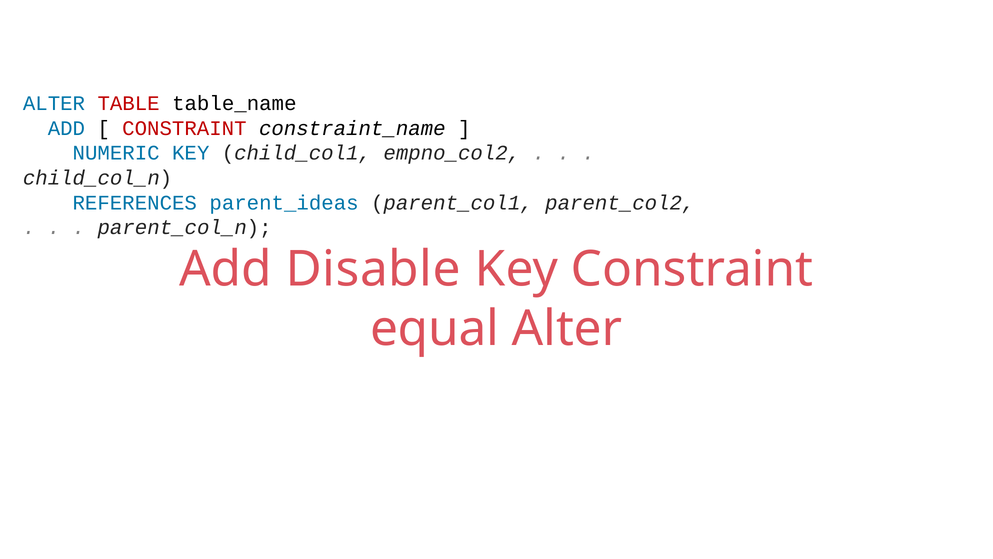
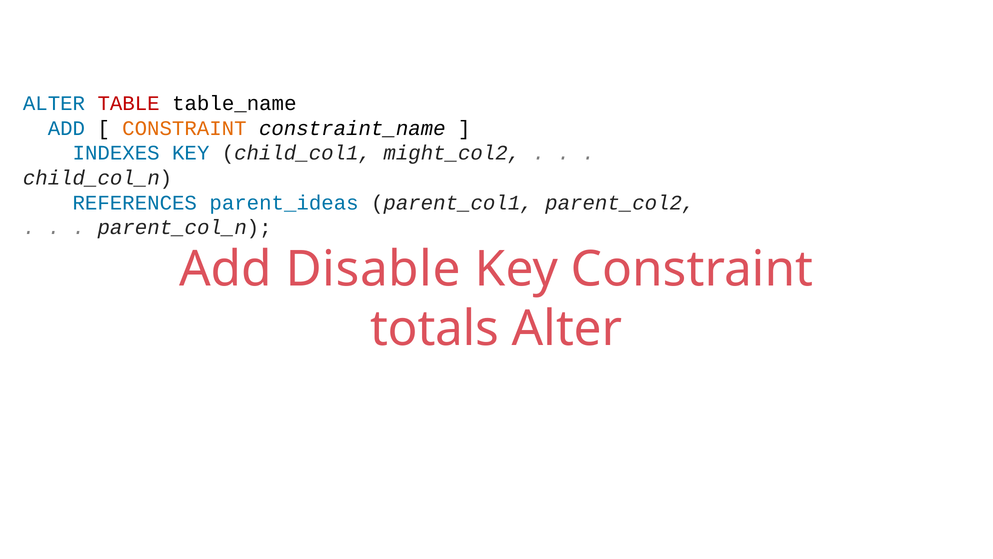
CONSTRAINT colour: red -> orange (184, 128)
NUMERIC: NUMERIC -> INDEXES (116, 153)
empno_col2: empno_col2 -> might_col2 (452, 153)
equal: equal -> totals (435, 329)
